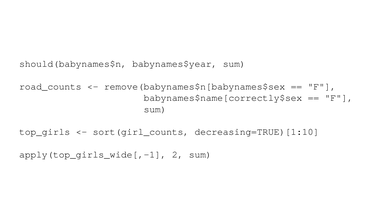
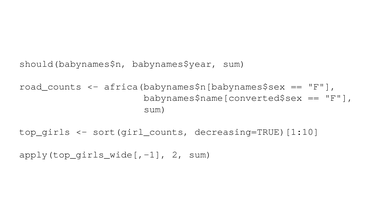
remove(babynames$n[babynames$sex: remove(babynames$n[babynames$sex -> africa(babynames$n[babynames$sex (195, 86)
babynames$name[correctly$sex: babynames$name[correctly$sex -> babynames$name[converted$sex (223, 98)
